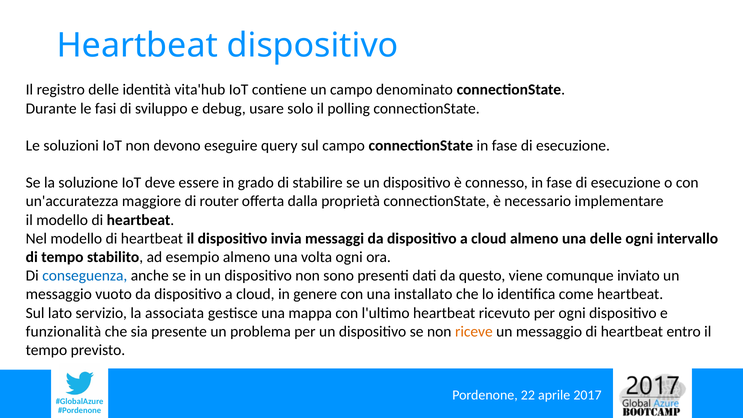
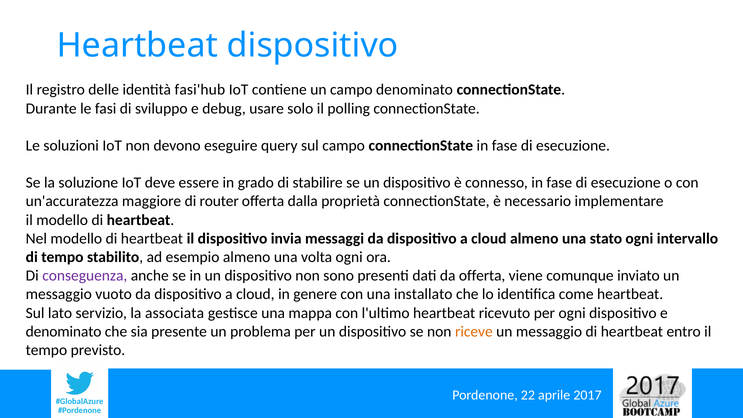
vita'hub: vita'hub -> fasi'hub (200, 90)
una delle: delle -> stato (606, 239)
conseguenza colour: blue -> purple (85, 276)
da questo: questo -> offerta (482, 276)
funzionalità: funzionalità -> denominato (64, 331)
